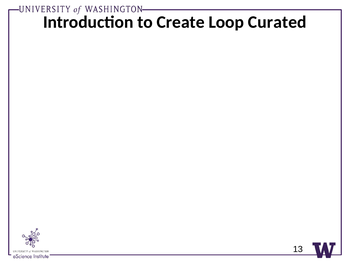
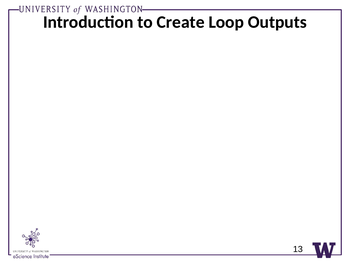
Curated: Curated -> Outputs (277, 22)
